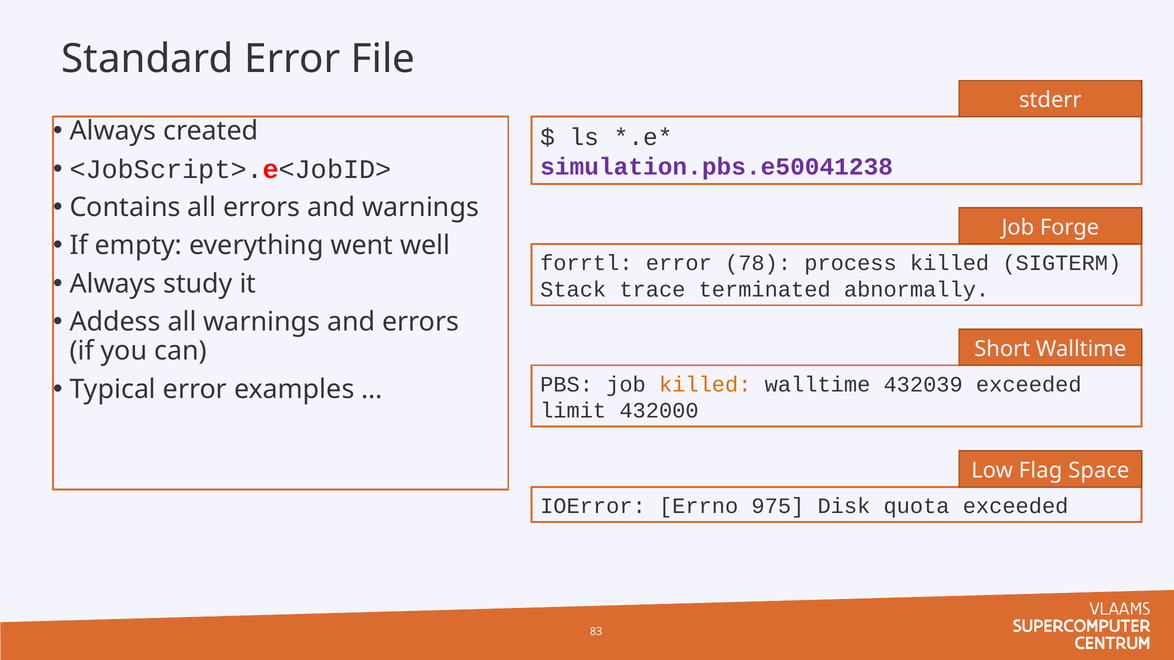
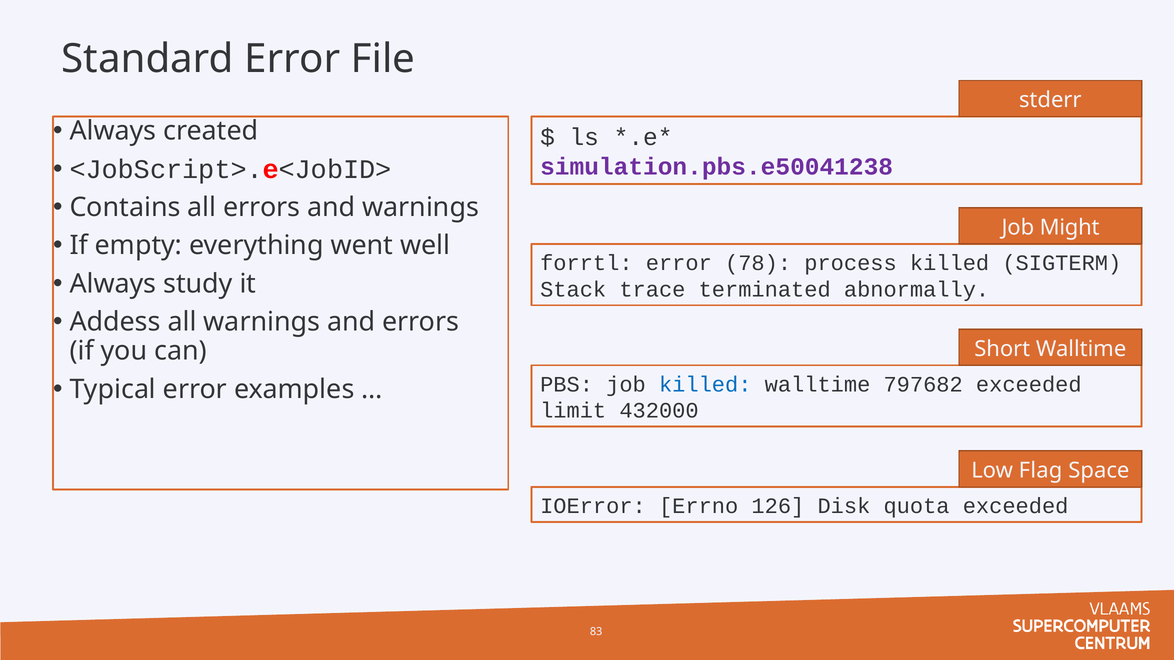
Forge: Forge -> Might (1070, 227)
killed colour: orange -> blue (705, 385)
432039: 432039 -> 797682 (923, 385)
975: 975 -> 126 (778, 506)
